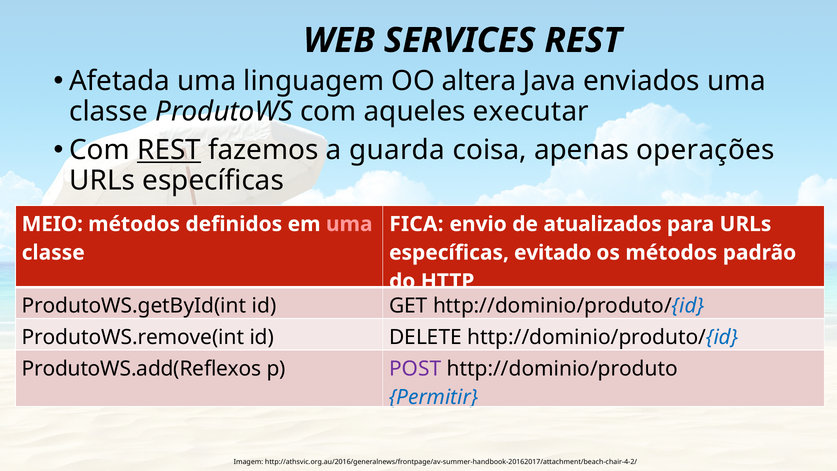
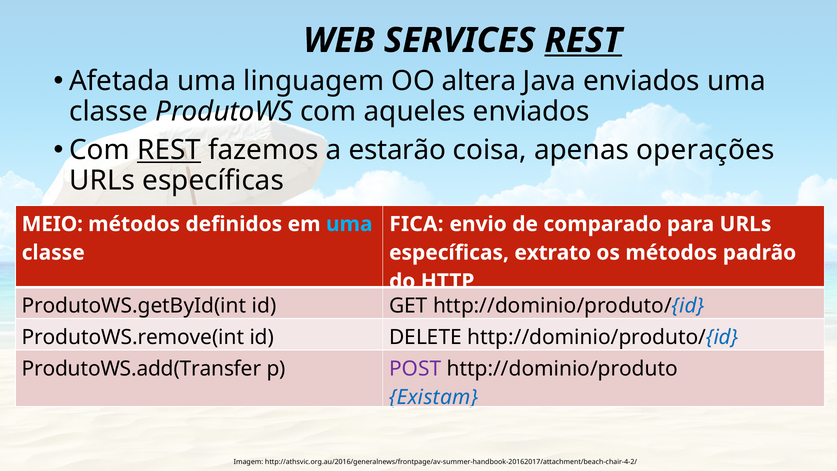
REST underline: none -> present (583, 40)
aqueles executar: executar -> enviados (531, 111)
guarda: guarda -> estarão (397, 150)
uma colour: pink -> light blue (349, 224)
atualizados: atualizados -> comparado (602, 224)
evitado: evitado -> extrato (553, 253)
ProdutoWS.add(Reflexos: ProdutoWS.add(Reflexos -> ProdutoWS.add(Transfer (141, 369)
Permitir: Permitir -> Existam (434, 397)
